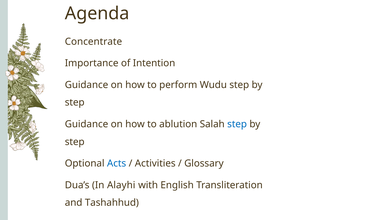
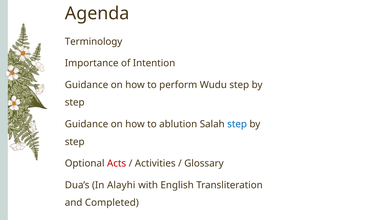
Concentrate: Concentrate -> Terminology (94, 42)
Acts colour: blue -> red (117, 163)
Tashahhud: Tashahhud -> Completed (112, 203)
